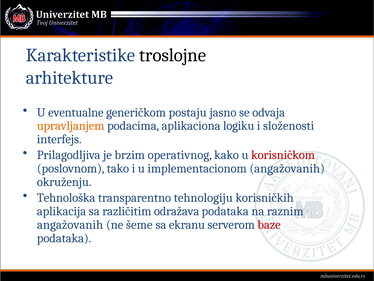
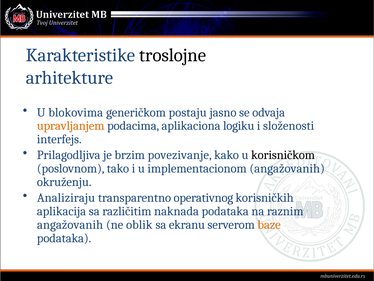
eventualne: eventualne -> blokovima (76, 112)
operativnog: operativnog -> povezivanje (180, 155)
korisničkom colour: red -> black (283, 155)
Tehnološka: Tehnološka -> Analiziraju (66, 197)
tehnologiju: tehnologiju -> operativnog (203, 197)
odražava: odražava -> naknada (177, 211)
šeme: šeme -> oblik (139, 224)
baze colour: red -> orange (269, 224)
